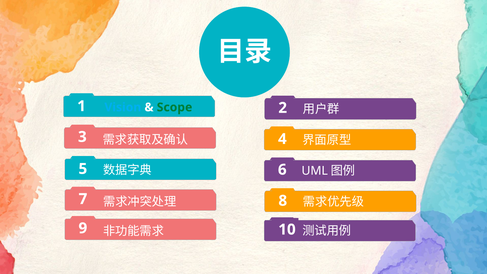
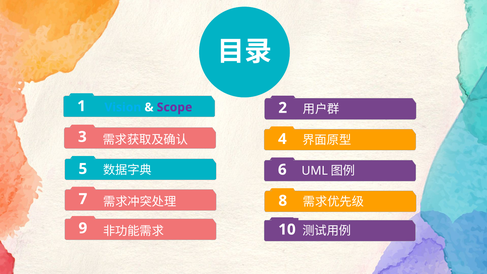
Scope colour: green -> purple (175, 107)
